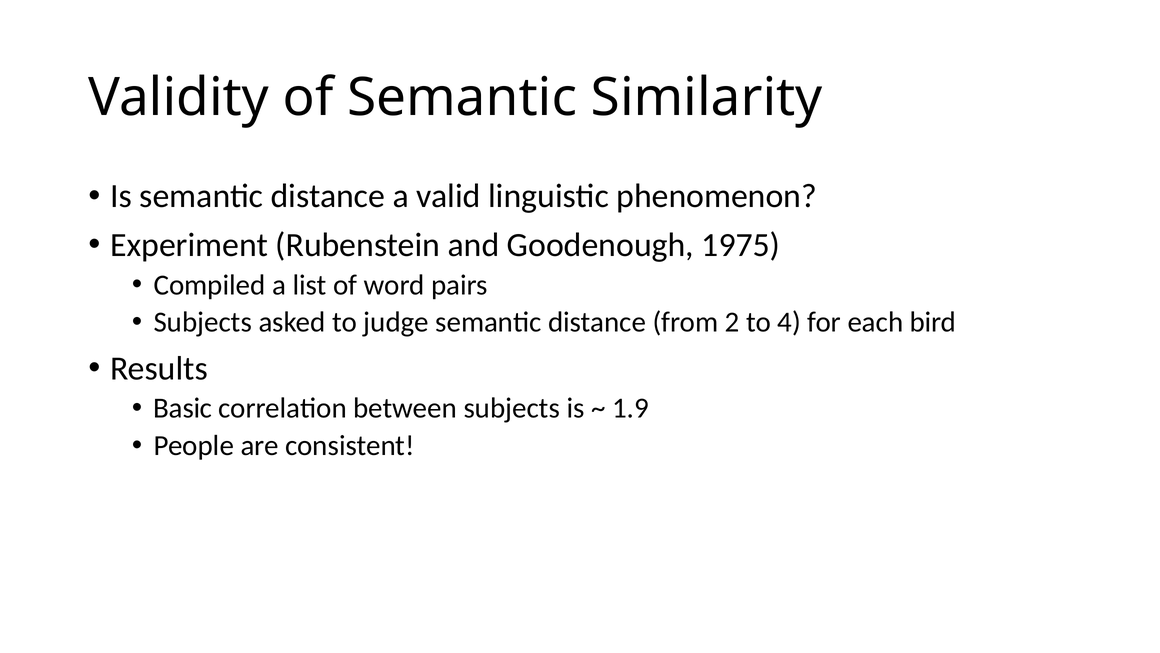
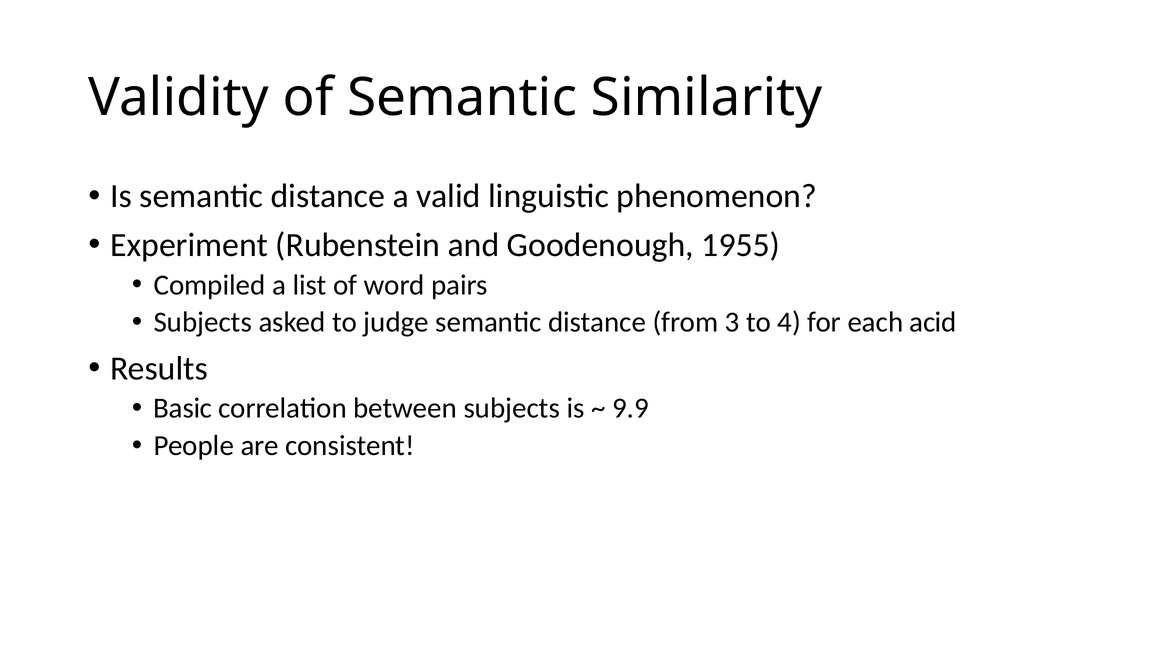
1975: 1975 -> 1955 (741, 245)
2: 2 -> 3 (732, 322)
bird: bird -> acid (933, 322)
1.9: 1.9 -> 9.9 (630, 408)
